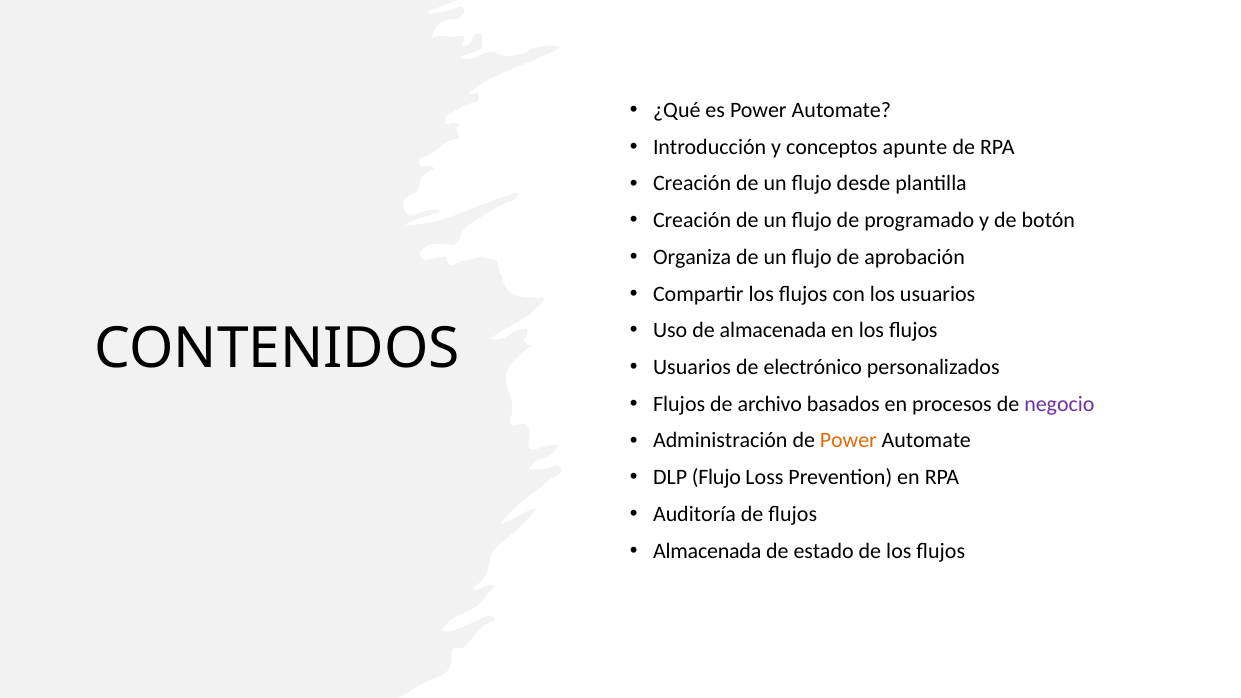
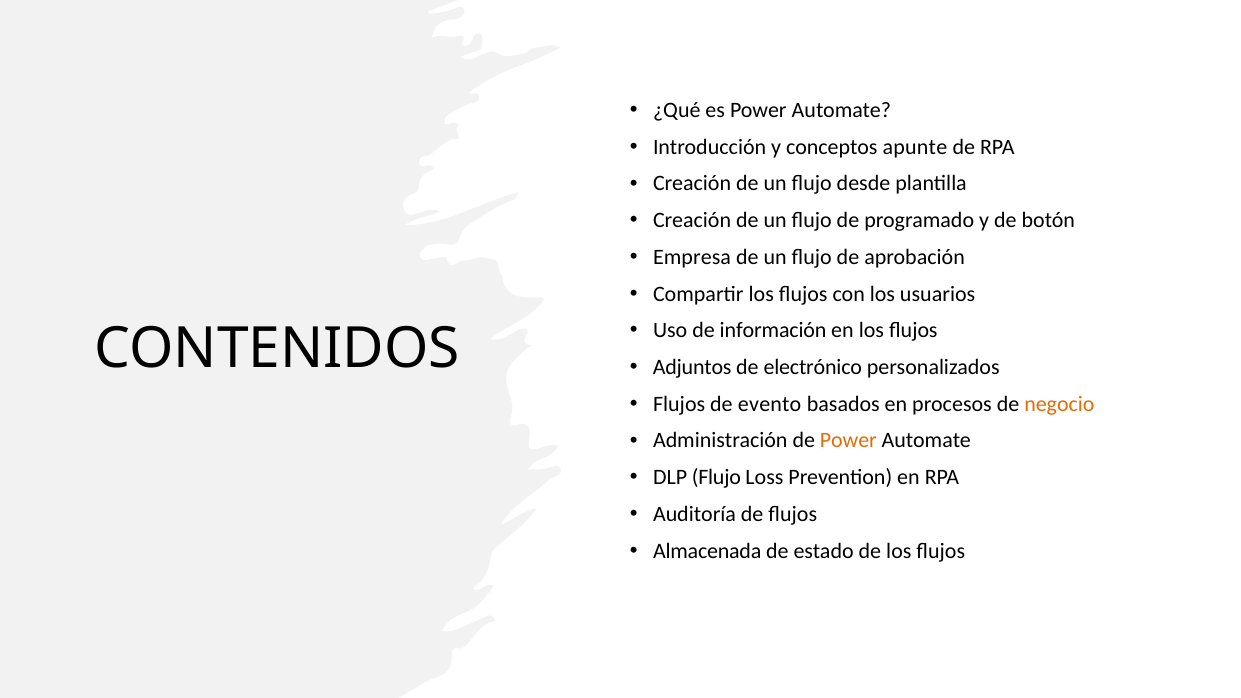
Organiza: Organiza -> Empresa (692, 257)
de almacenada: almacenada -> información (773, 331)
Usuarios: Usuarios -> Adjuntos (692, 367)
archivo: archivo -> evento (770, 404)
negocio colour: purple -> orange (1059, 404)
